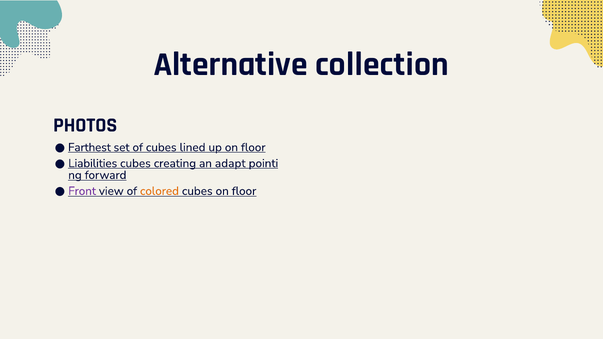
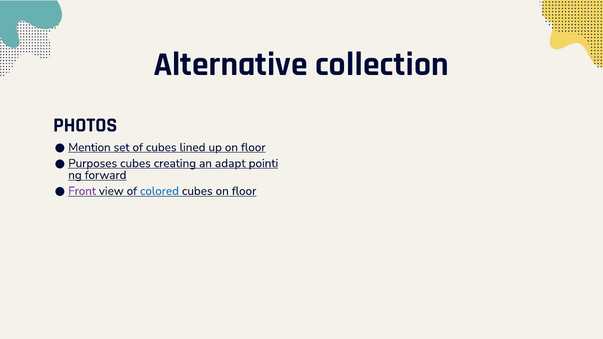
Farthest: Farthest -> Mention (89, 147)
Liabilities: Liabilities -> Purposes (93, 163)
colored colour: orange -> blue (159, 191)
